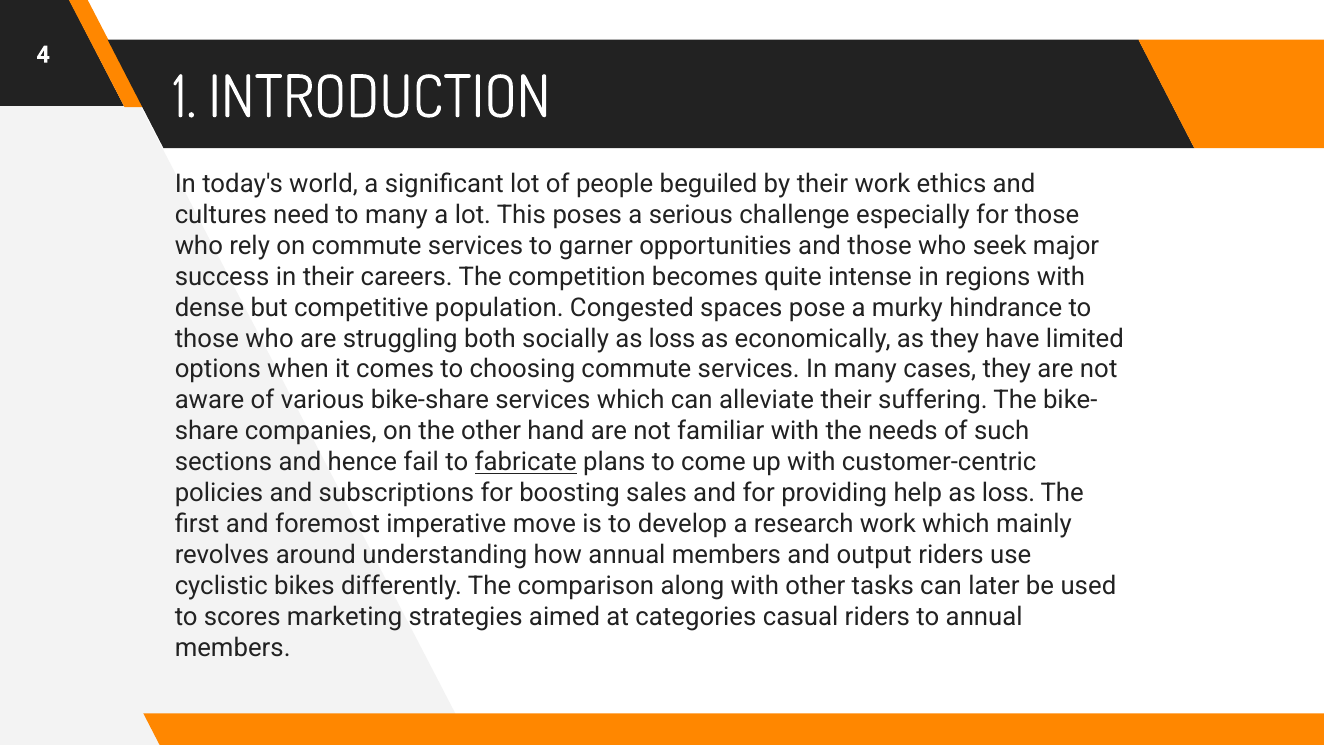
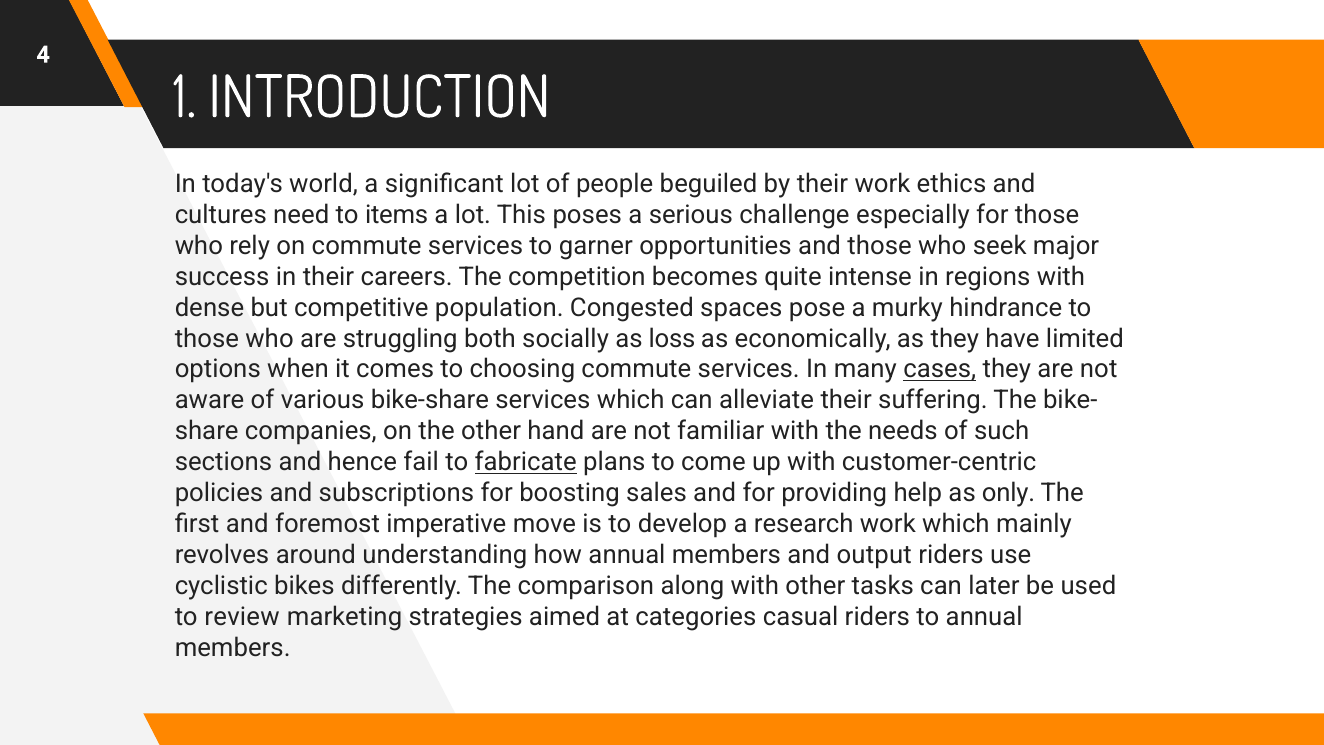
to many: many -> items (397, 215)
cases underline: none -> present (940, 369)
help as loss: loss -> only (1009, 493)
scores: scores -> review (242, 617)
